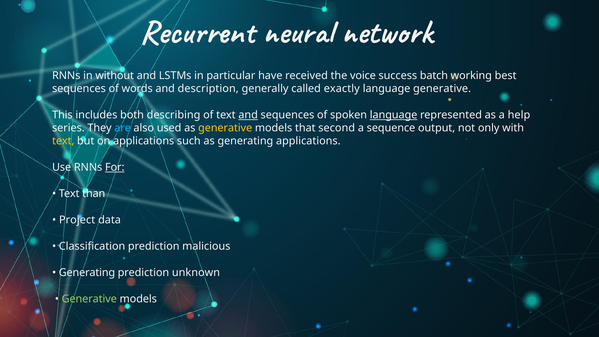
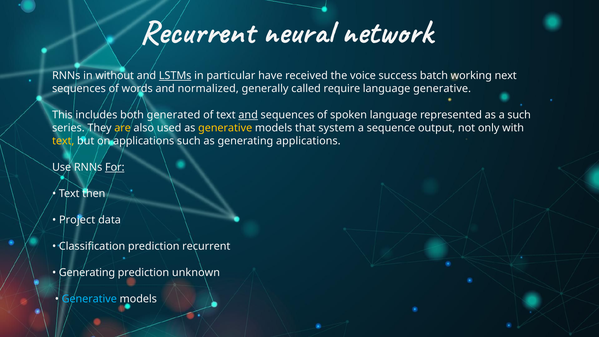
LSTMs underline: none -> present (175, 76)
best: best -> next (506, 76)
description: description -> normalized (208, 89)
exactly: exactly -> require (342, 89)
describing: describing -> generated (174, 115)
language underline: present -> none (394, 115)
a help: help -> such (519, 115)
are colour: light blue -> yellow (123, 128)
second: second -> system (337, 128)
than: than -> then (94, 194)
prediction malicious: malicious -> recurrent (206, 246)
Generative colour: light green -> light blue (89, 299)
